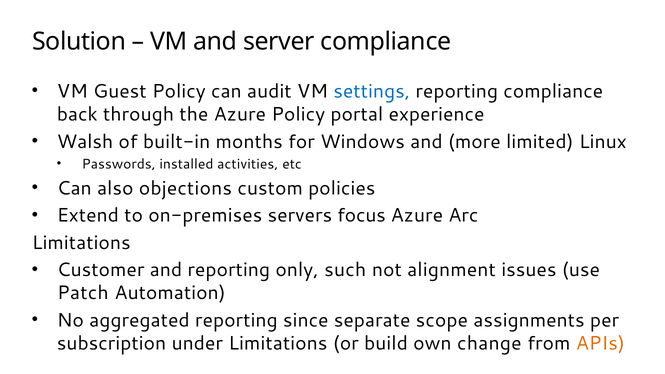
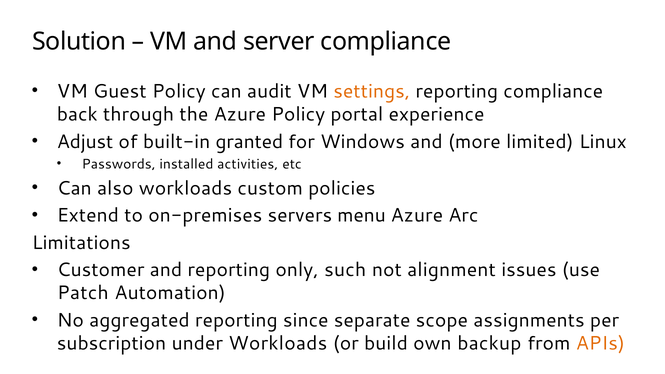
settings colour: blue -> orange (372, 91)
Walsh: Walsh -> Adjust (85, 142)
months: months -> granted (249, 142)
also objections: objections -> workloads (185, 188)
focus: focus -> menu (362, 215)
under Limitations: Limitations -> Workloads (278, 344)
change: change -> backup (489, 344)
